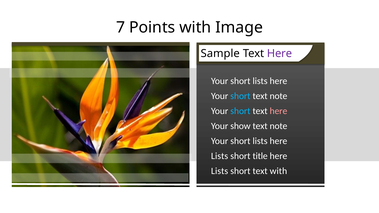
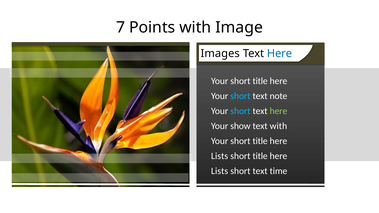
Sample: Sample -> Images (220, 53)
Here colour: purple -> blue (279, 53)
lists: lists -> title (260, 81)
here colour: pink -> light green (278, 111)
note: note -> with (278, 126)
lists: lists -> title (260, 141)
text with: with -> time (278, 171)
